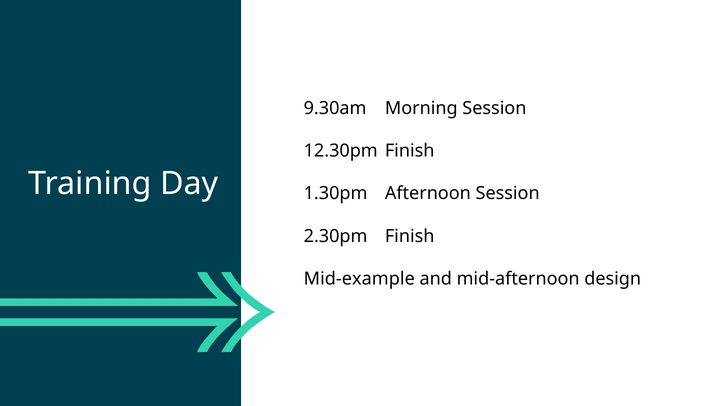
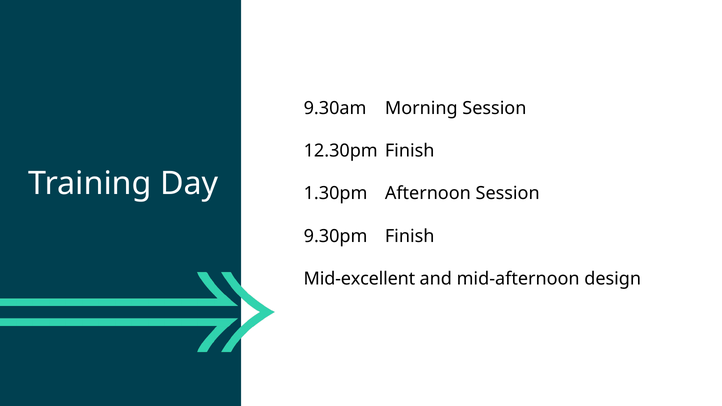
2.30pm: 2.30pm -> 9.30pm (336, 236)
Mid-example: Mid-example -> Mid-excellent (359, 279)
